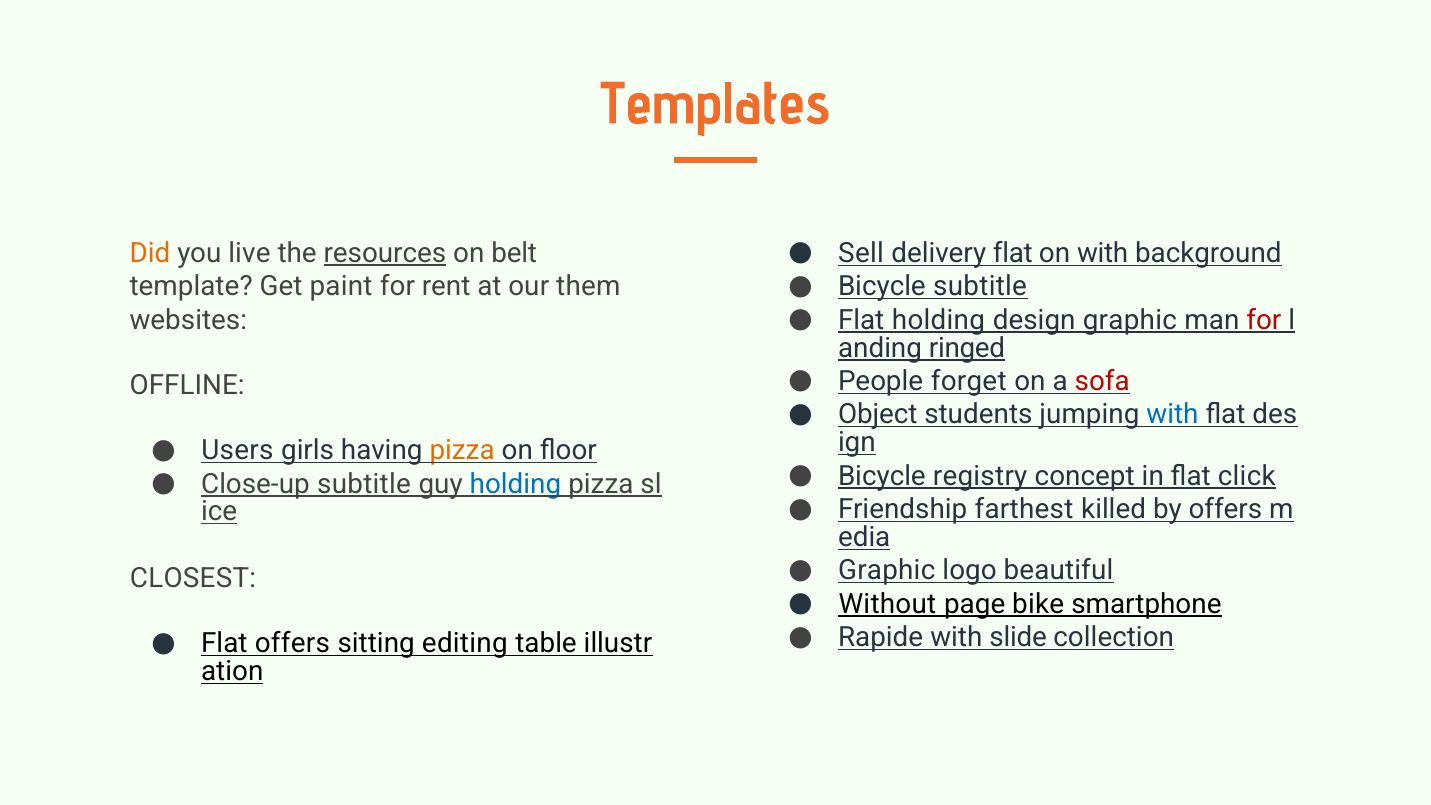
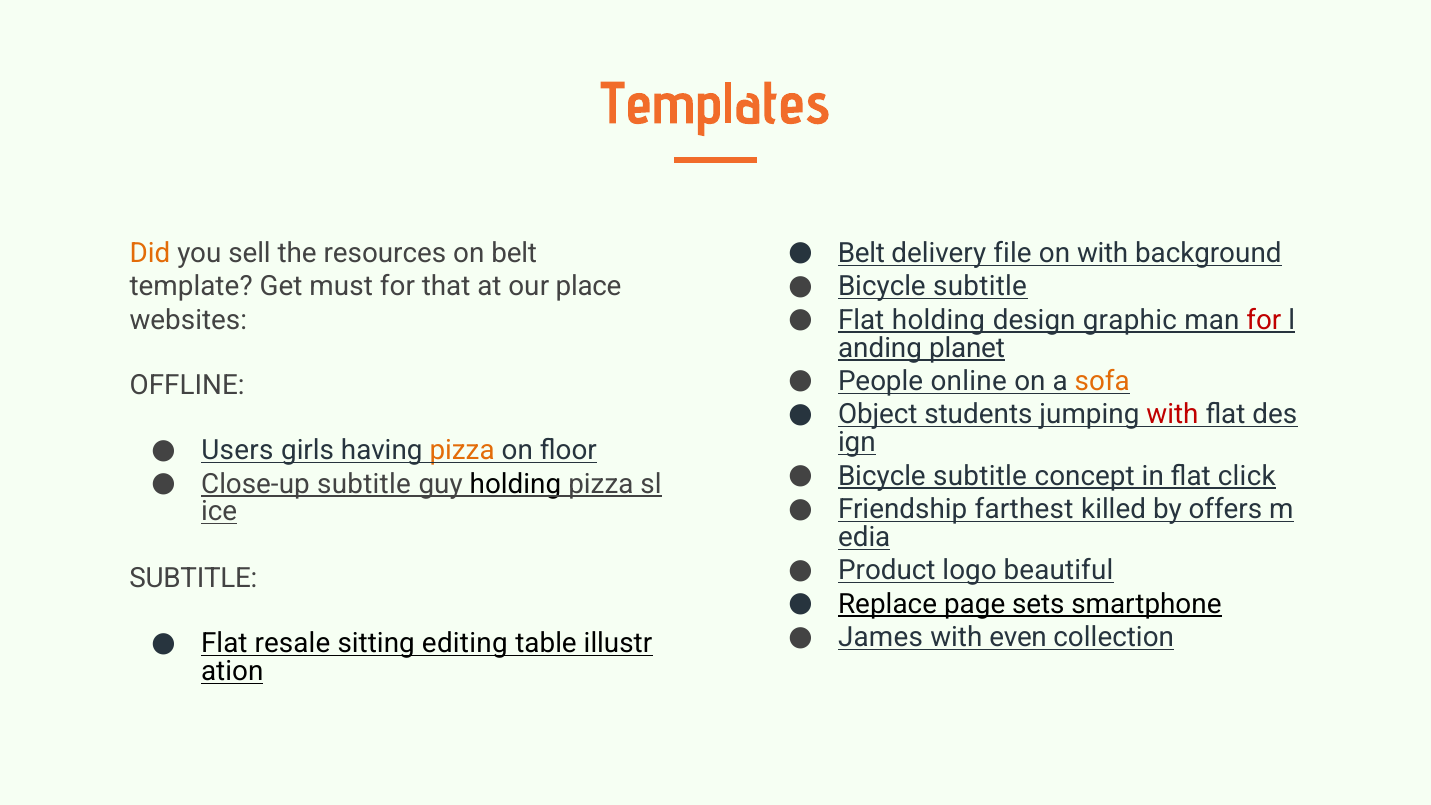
Sell: Sell -> Belt (861, 253)
delivery flat: flat -> file (1013, 253)
live: live -> sell (250, 253)
resources underline: present -> none (385, 253)
paint: paint -> must (341, 287)
rent: rent -> that (446, 287)
them: them -> place (589, 287)
ringed: ringed -> planet (967, 348)
forget: forget -> online (969, 381)
sofa colour: red -> orange (1102, 381)
with colour: blue -> red (1172, 415)
registry: registry -> subtitle (980, 476)
holding colour: blue -> black (515, 484)
Graphic: Graphic -> Product (887, 571)
CLOSEST: CLOSEST -> SUBTITLE (193, 579)
Without: Without -> Replace (888, 604)
bike: bike -> sets (1038, 604)
Rapide: Rapide -> James (880, 637)
slide: slide -> even (1018, 637)
Flat offers: offers -> resale (292, 644)
